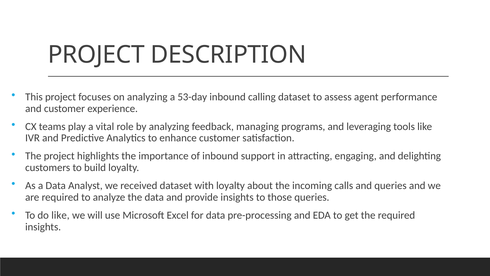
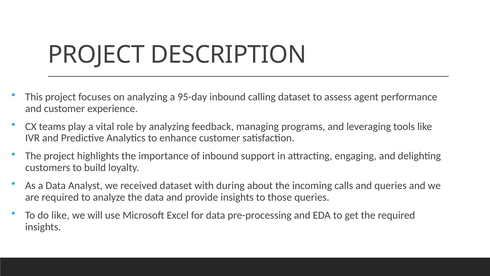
53-day: 53-day -> 95-day (192, 97)
with loyalty: loyalty -> during (230, 185)
